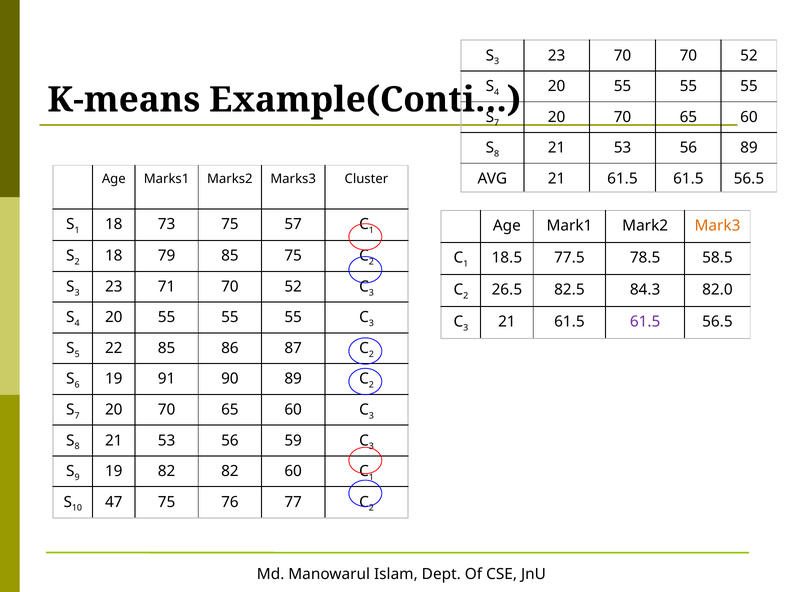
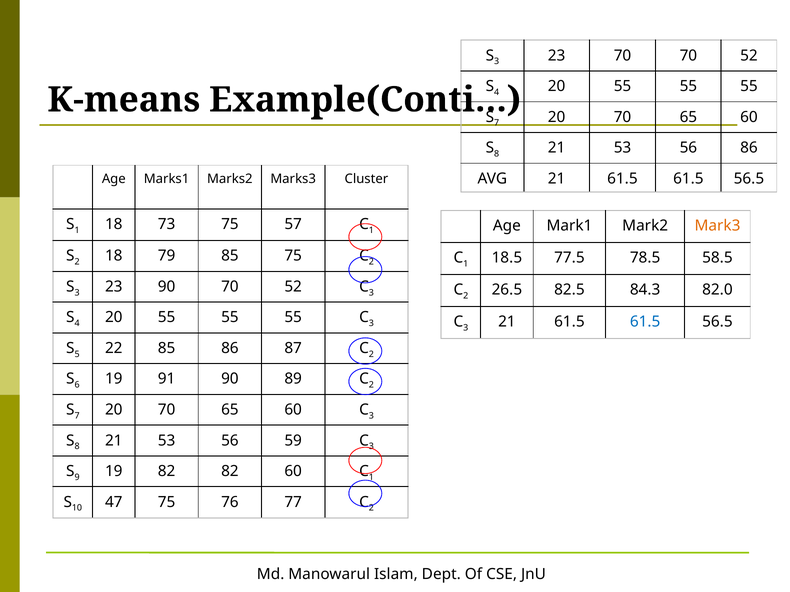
56 89: 89 -> 86 (749, 148)
23 71: 71 -> 90 (167, 287)
61.5 colour: purple -> blue (645, 322)
